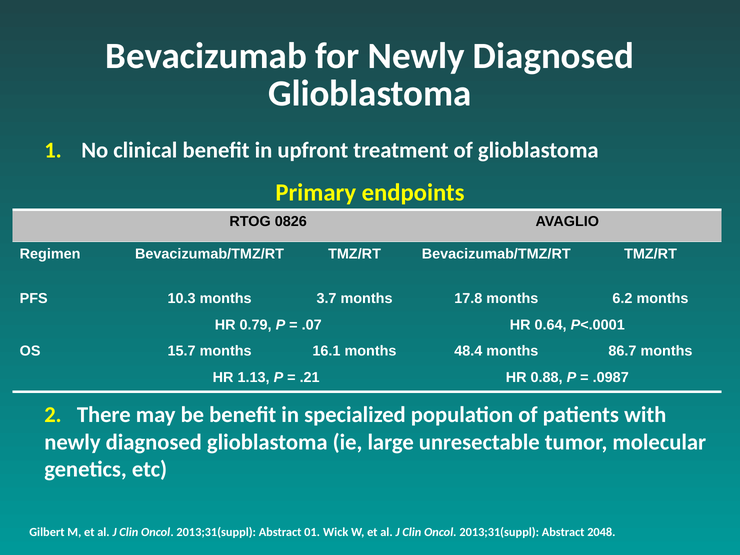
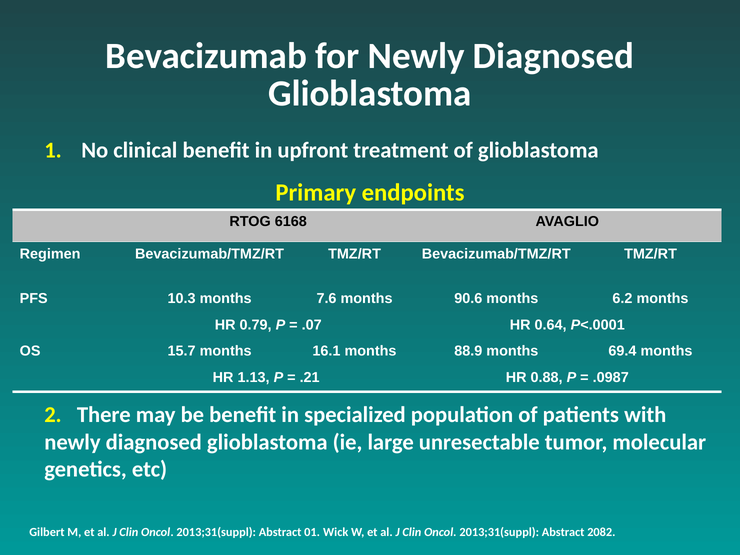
0826: 0826 -> 6168 (291, 222)
3.7: 3.7 -> 7.6 (326, 299)
17.8: 17.8 -> 90.6 (468, 299)
48.4: 48.4 -> 88.9 (468, 351)
86.7: 86.7 -> 69.4 (622, 351)
2048: 2048 -> 2082 (601, 532)
